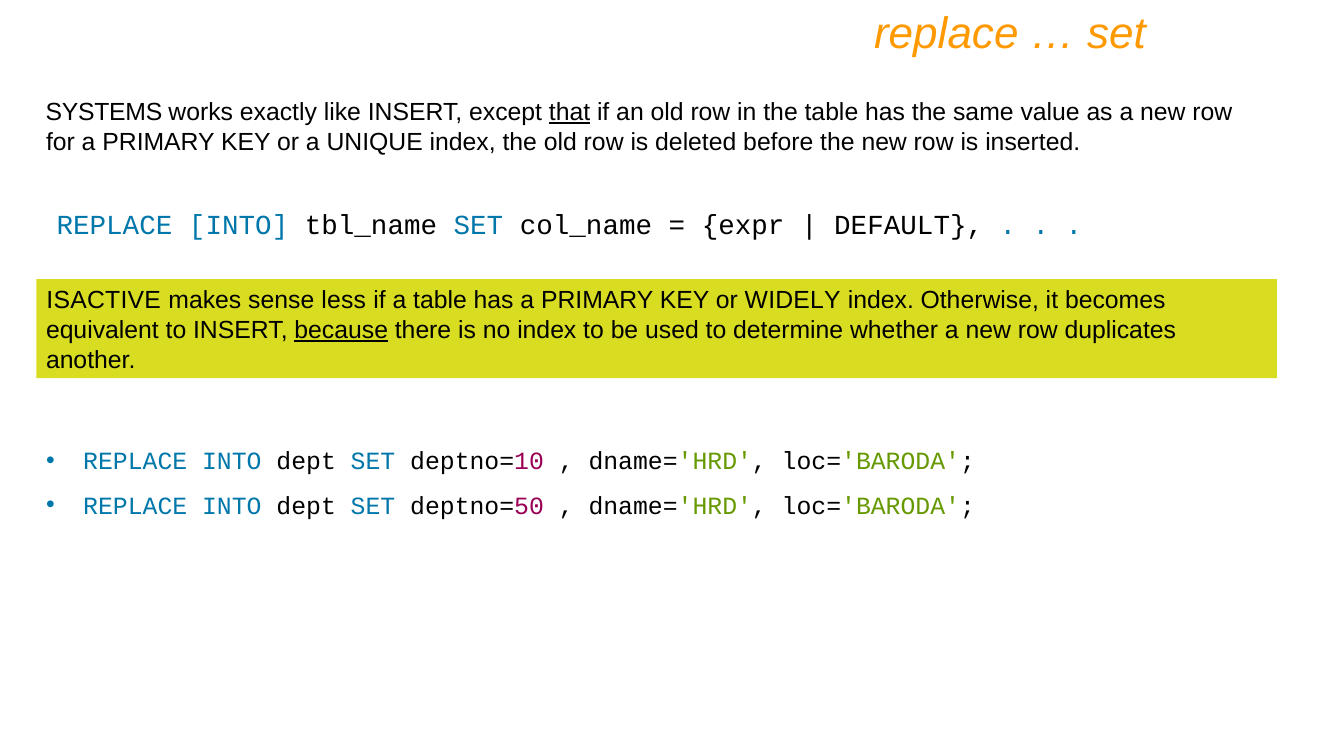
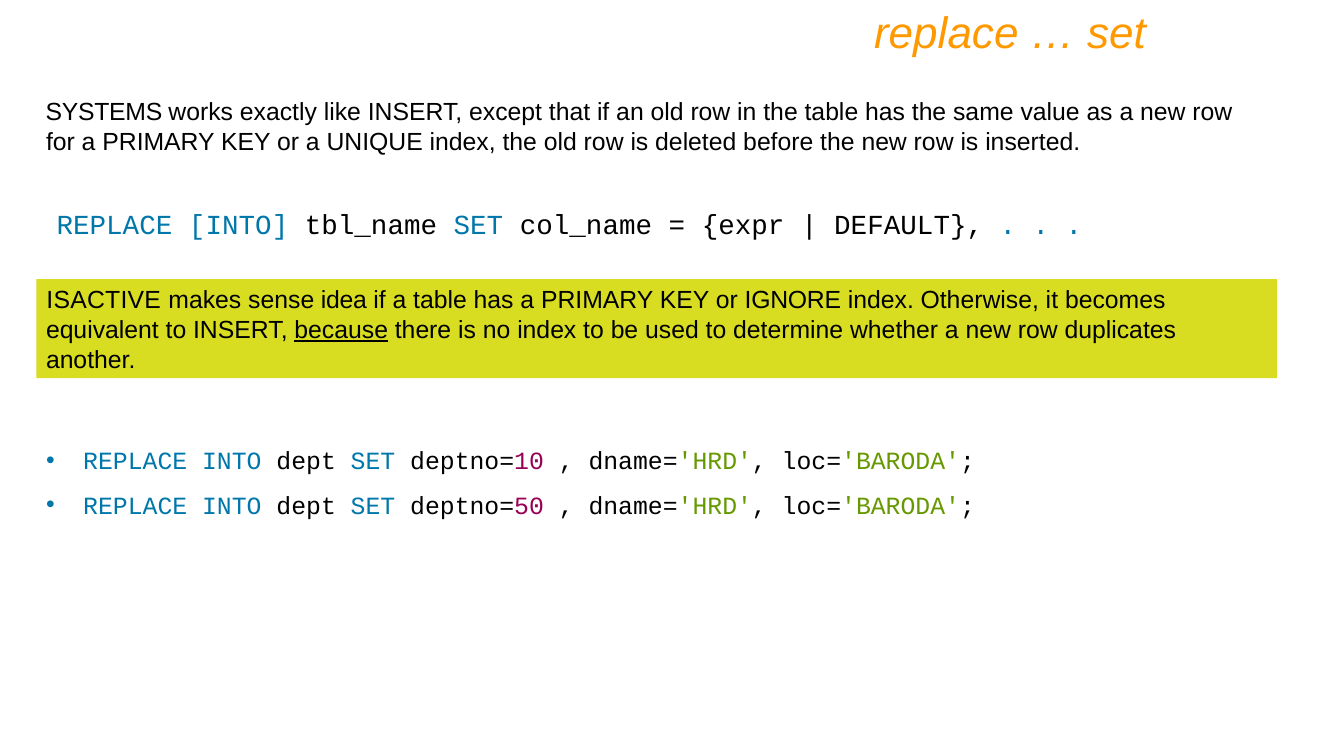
that underline: present -> none (570, 112)
less: less -> idea (344, 301)
WIDELY: WIDELY -> IGNORE (793, 301)
